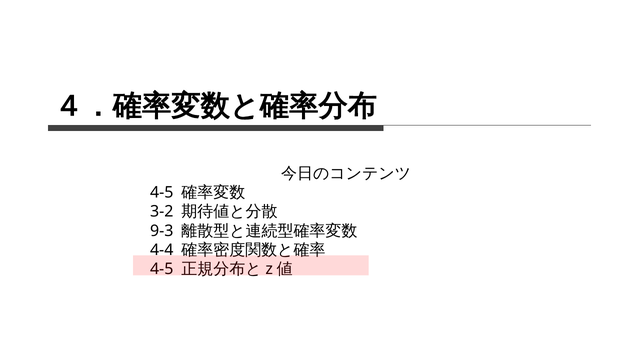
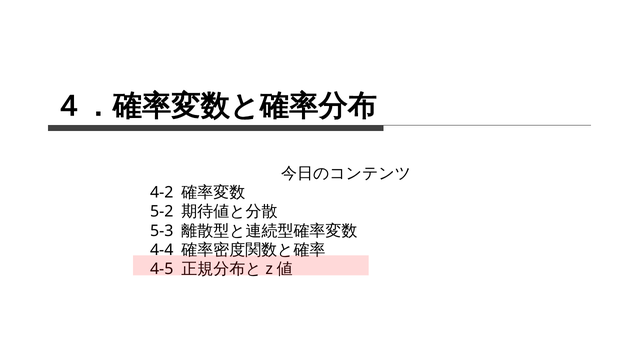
4-5: 4-5 -> 4-2 (162, 193)
3-2: 3-2 -> 5-2 (162, 212)
9-3: 9-3 -> 5-3 (162, 231)
